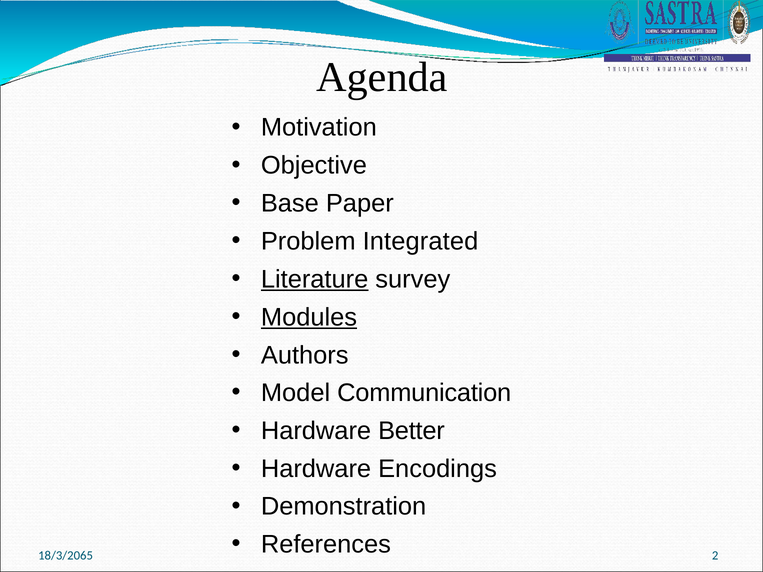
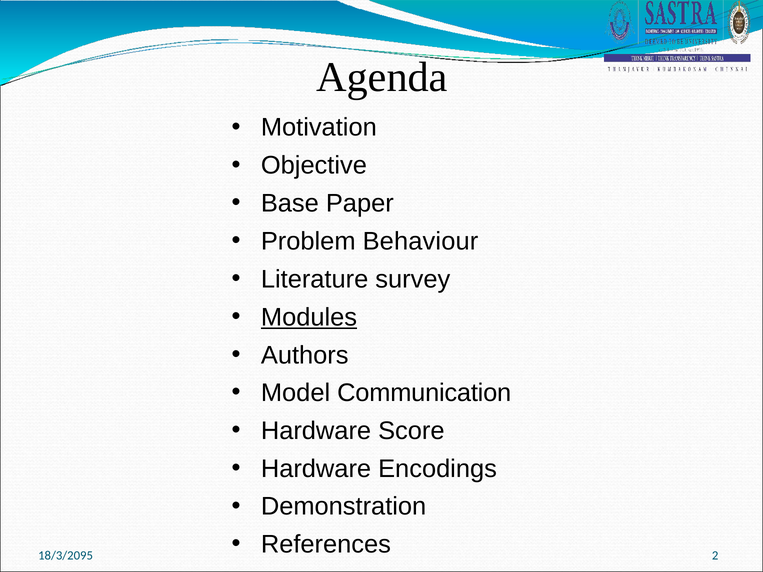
Integrated: Integrated -> Behaviour (420, 241)
Literature underline: present -> none (315, 279)
Better: Better -> Score (411, 431)
18/3/2065: 18/3/2065 -> 18/3/2095 (66, 556)
